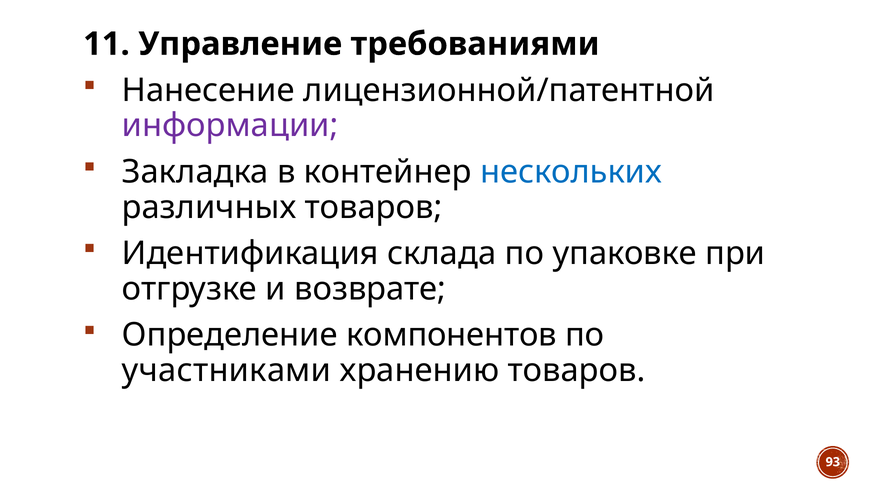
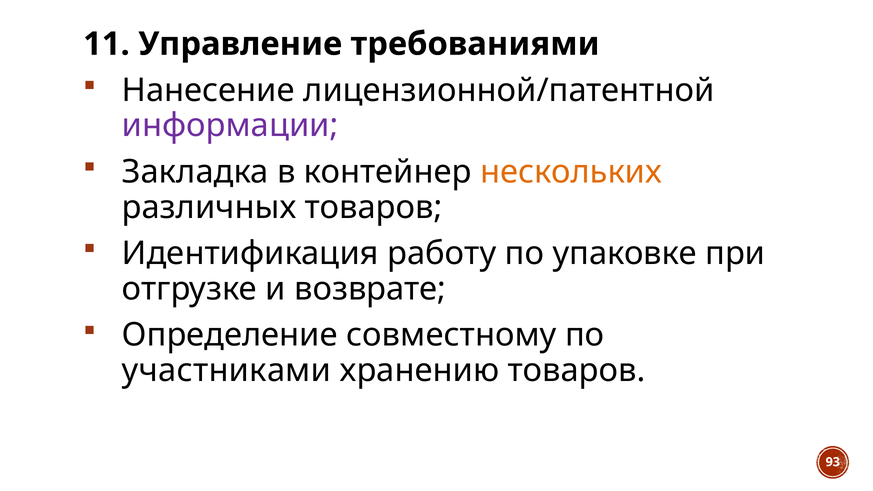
нескольких colour: blue -> orange (571, 172)
склада: склада -> работу (442, 254)
компонентов: компонентов -> совместному (451, 335)
